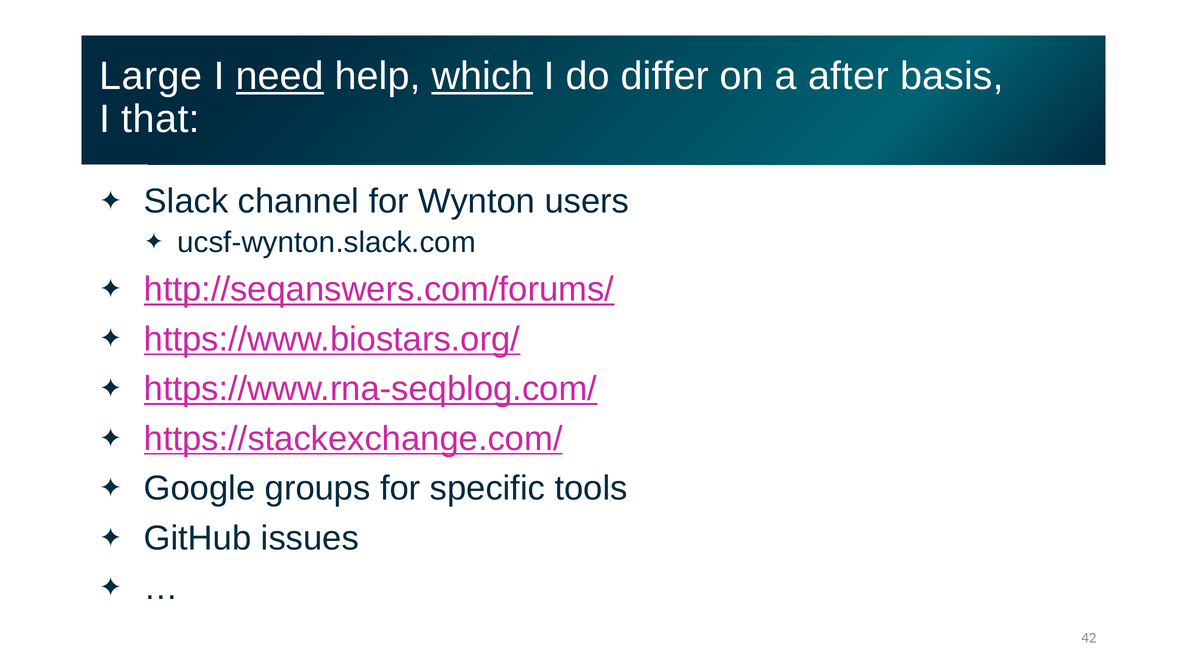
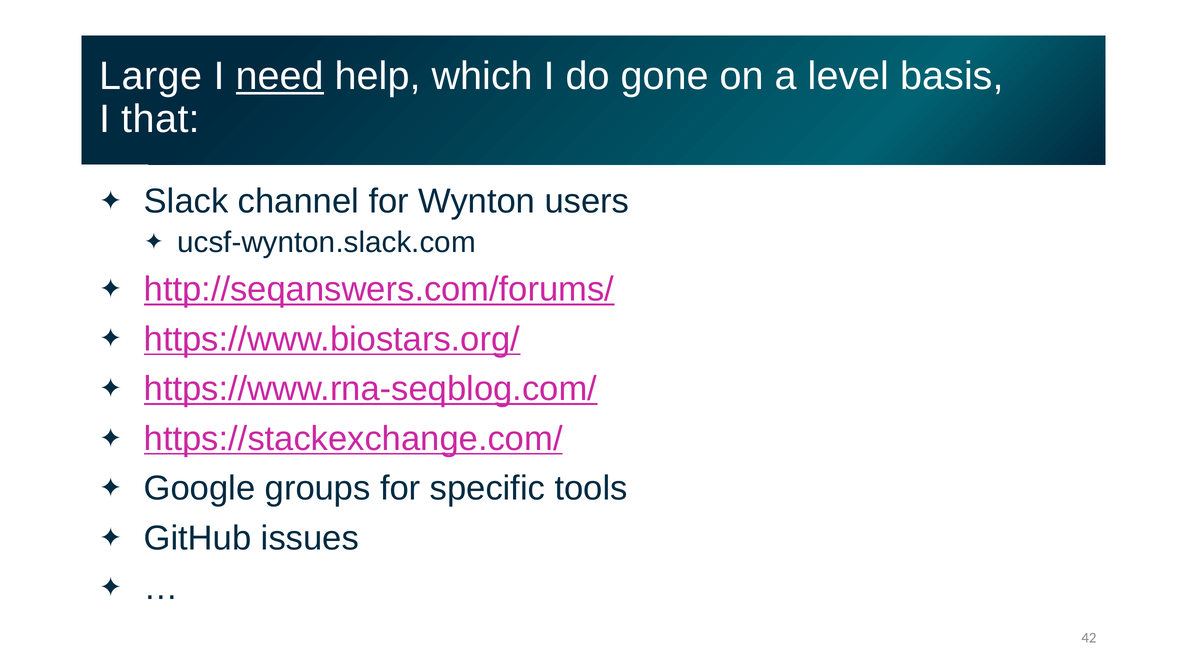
which underline: present -> none (482, 76)
differ: differ -> gone (665, 76)
after: after -> level (849, 76)
